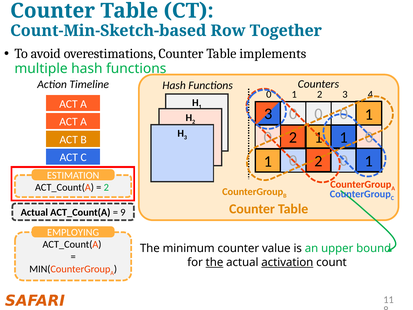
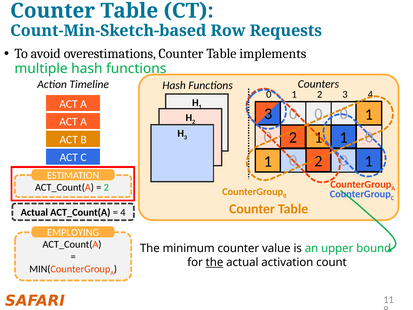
Together: Together -> Requests (286, 31)
9: 9 -> 4 (123, 212)
activation underline: present -> none (287, 262)
